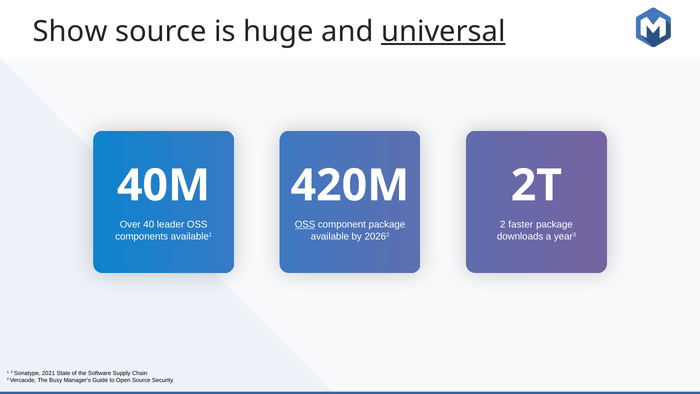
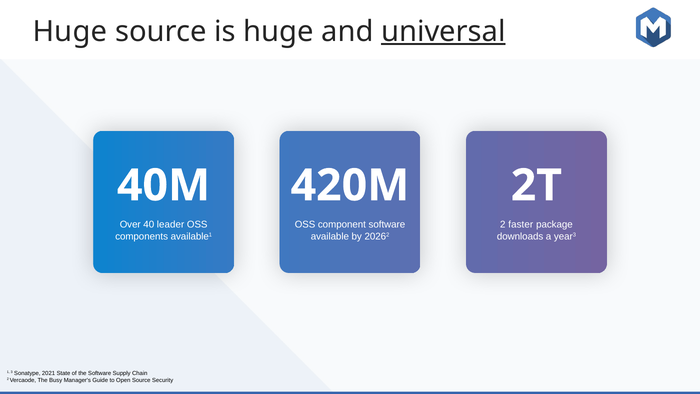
Show: Show -> Huge (70, 31)
OSS underline: present -> none (305, 225)
component package: package -> software (387, 225)
